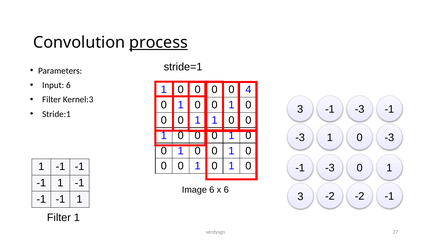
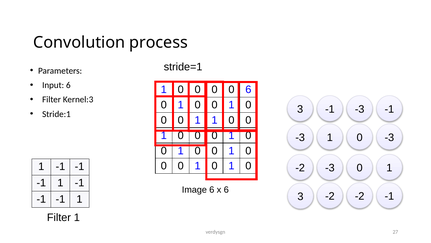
process underline: present -> none (159, 42)
0 4: 4 -> 6 (248, 89)
-1: -1 -> -2 (300, 167)
